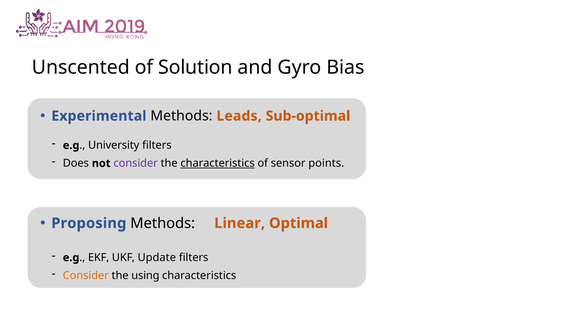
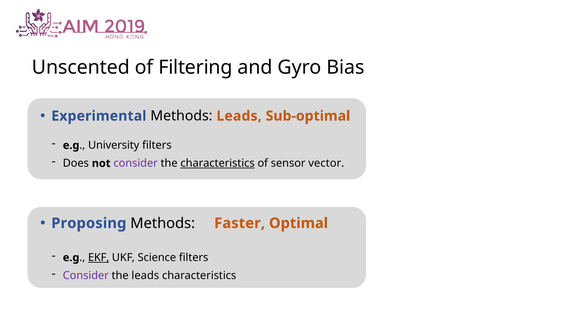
Solution: Solution -> Filtering (195, 67)
points: points -> vector (326, 163)
Linear: Linear -> Faster (240, 223)
EKF underline: none -> present (99, 258)
Update: Update -> Science (157, 258)
Consider colour: orange -> purple (86, 276)
the using: using -> leads (145, 276)
